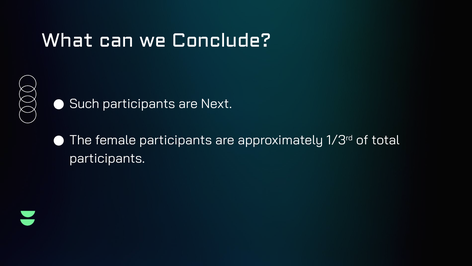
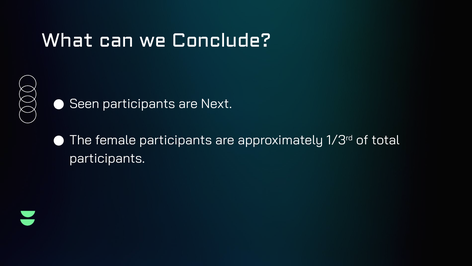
Such: Such -> Seen (84, 104)
